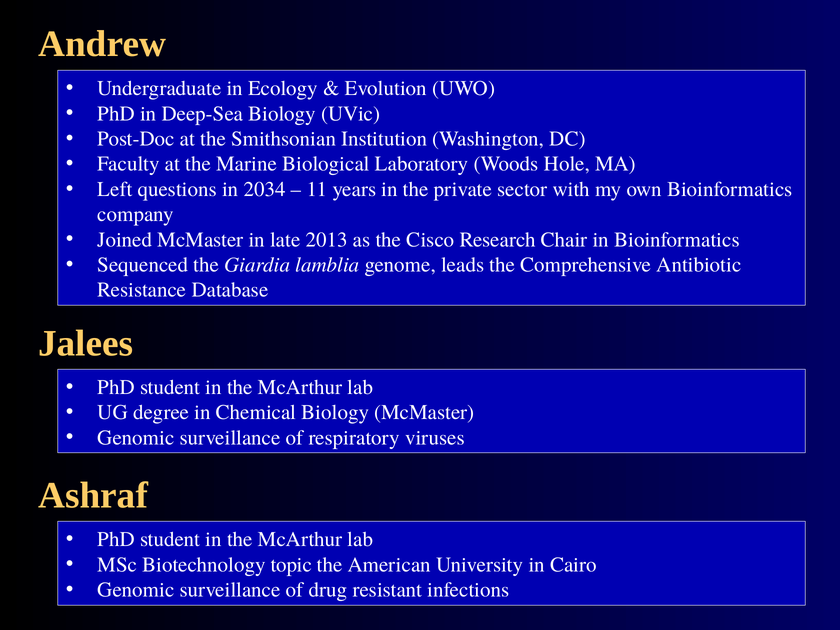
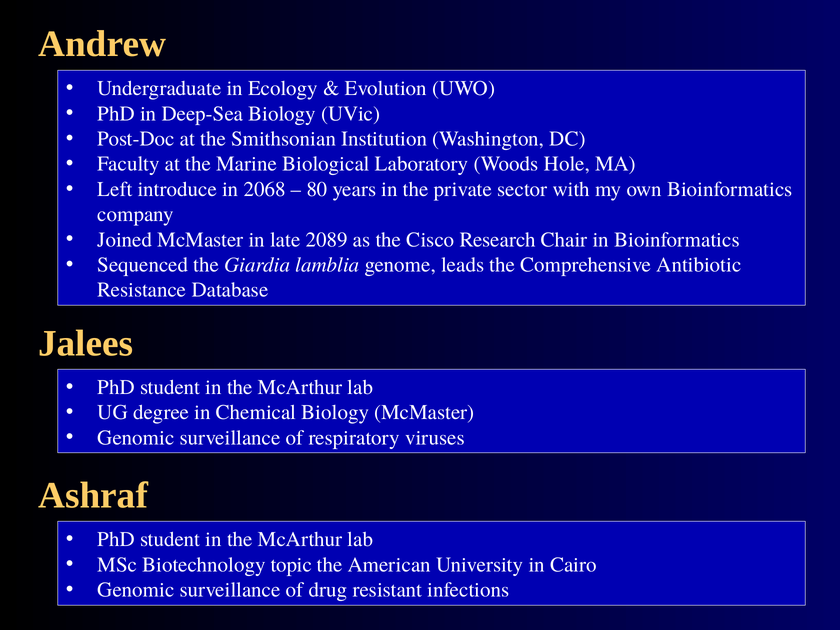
questions: questions -> introduce (177, 189)
2034: 2034 -> 2068 (265, 189)
11: 11 -> 80 (317, 189)
2013: 2013 -> 2089 (327, 240)
